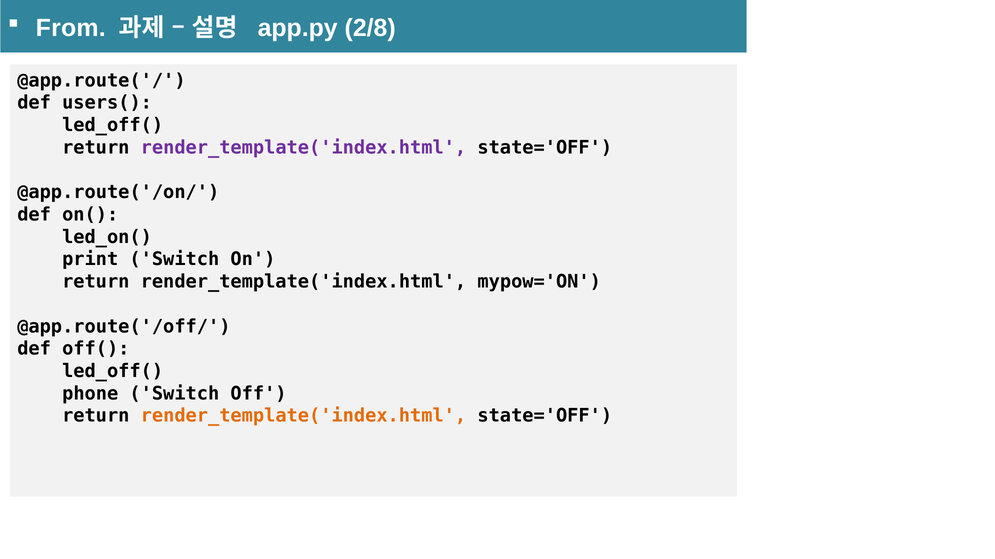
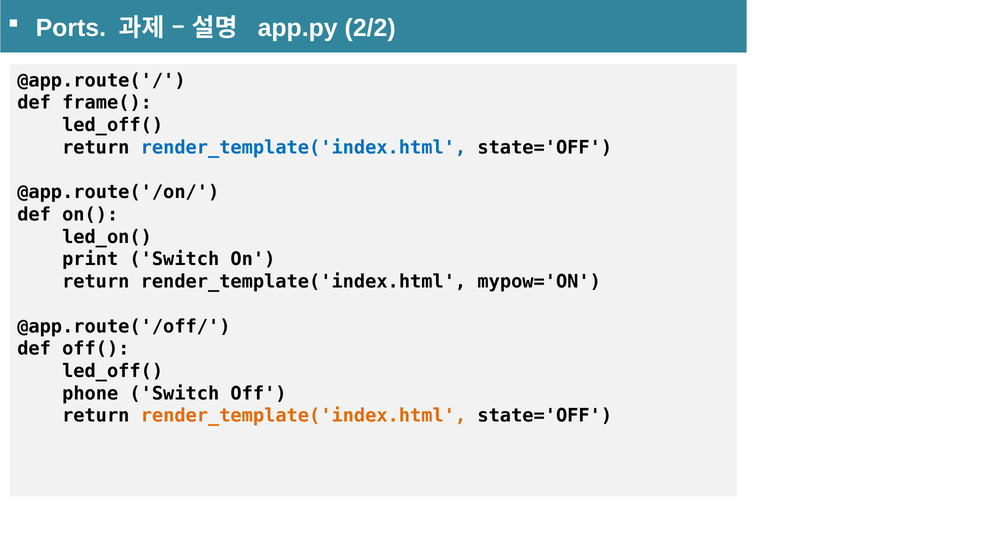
From: From -> Ports (71, 28)
2/8: 2/8 -> 2/2 (370, 28)
users(: users( -> frame( (107, 103)
render_template('index.html colour: purple -> blue (303, 148)
